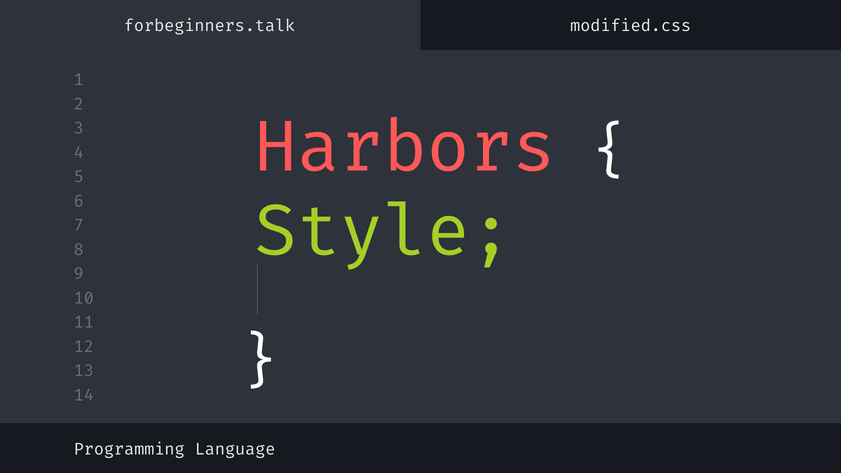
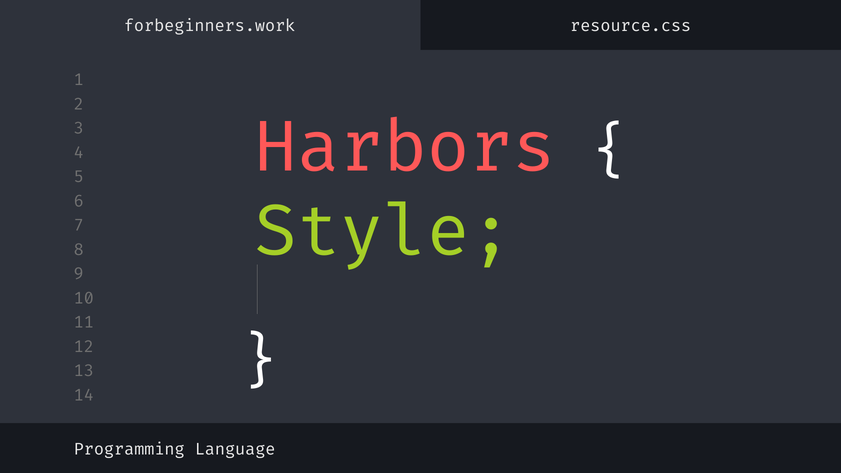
forbeginners.talk: forbeginners.talk -> forbeginners.work (210, 26)
modified.css: modified.css -> resource.css (631, 26)
